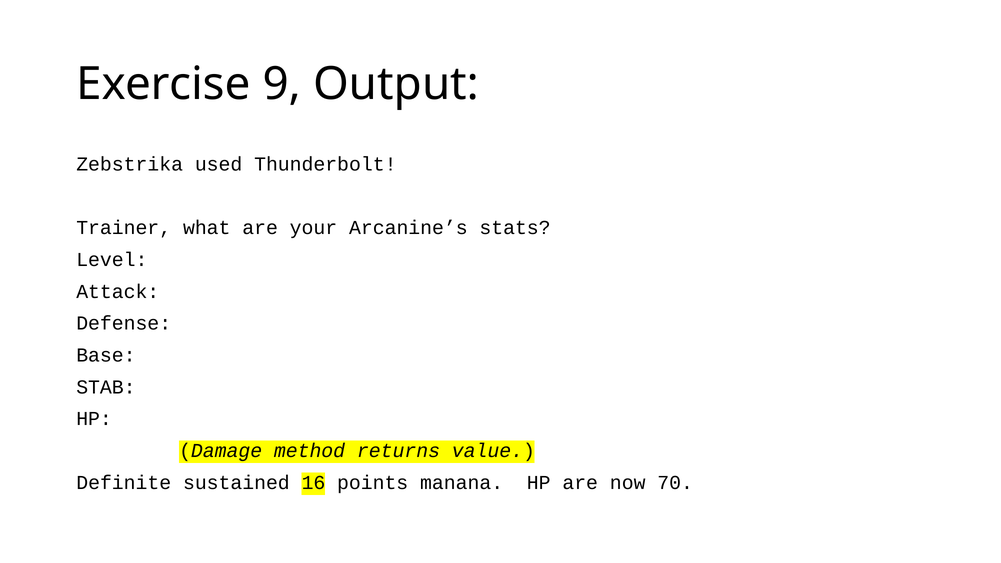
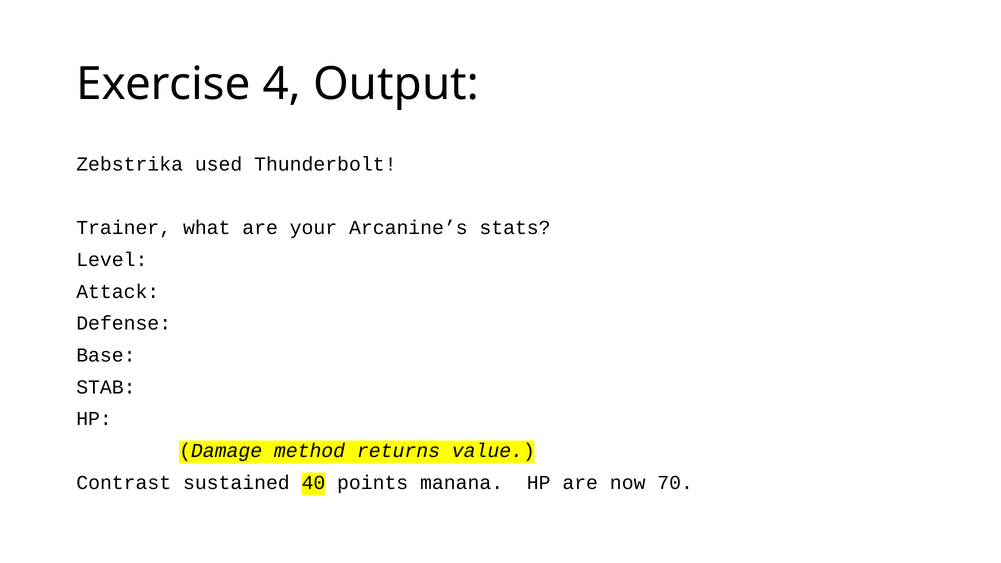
9: 9 -> 4 (282, 84)
Definite: Definite -> Contrast (124, 483)
16: 16 -> 40 (314, 483)
